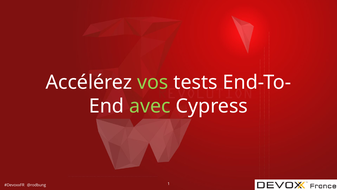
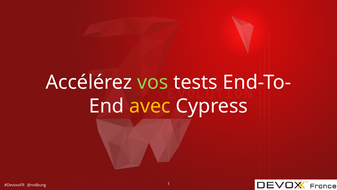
avec colour: light green -> yellow (150, 106)
